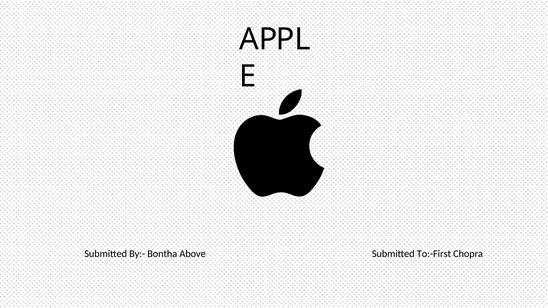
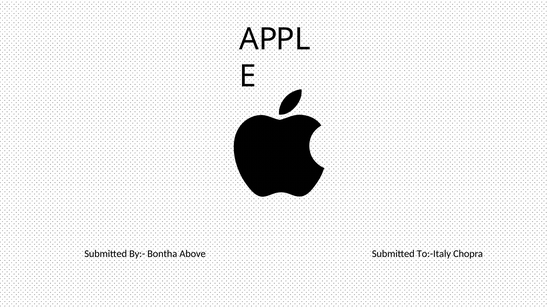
To:-First: To:-First -> To:-Italy (434, 254)
